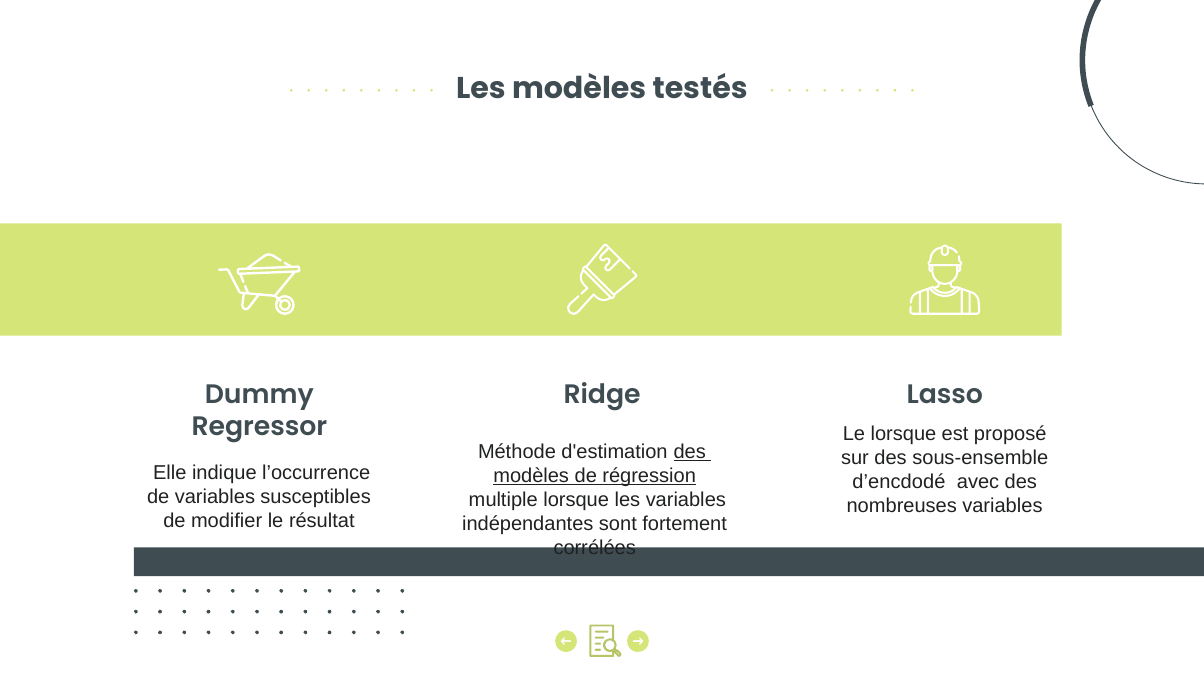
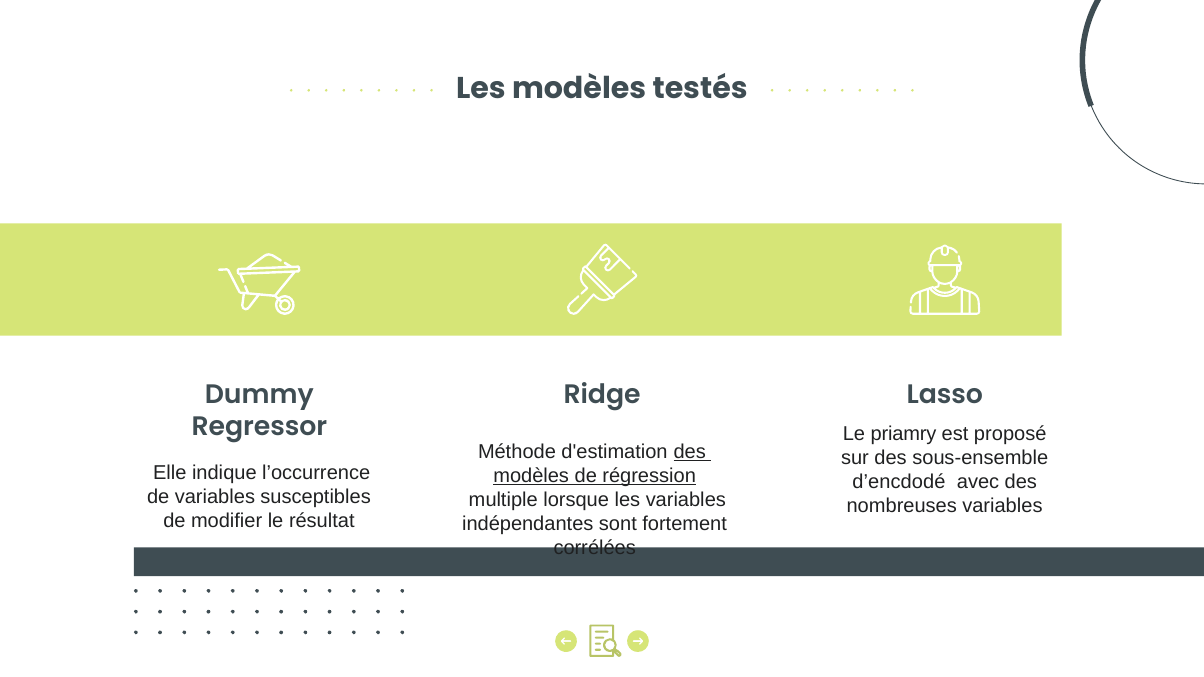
Le lorsque: lorsque -> priamry (904, 434)
